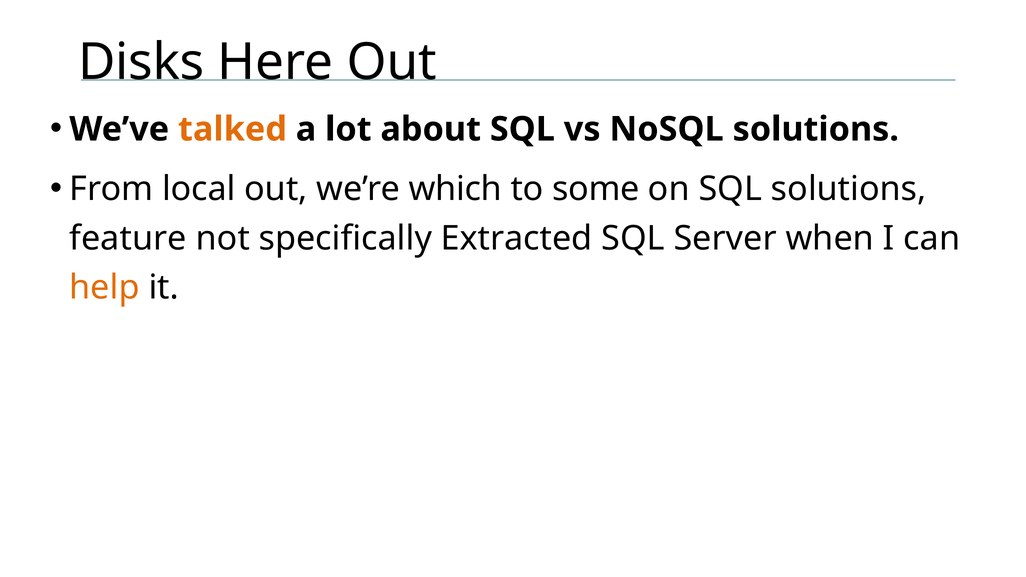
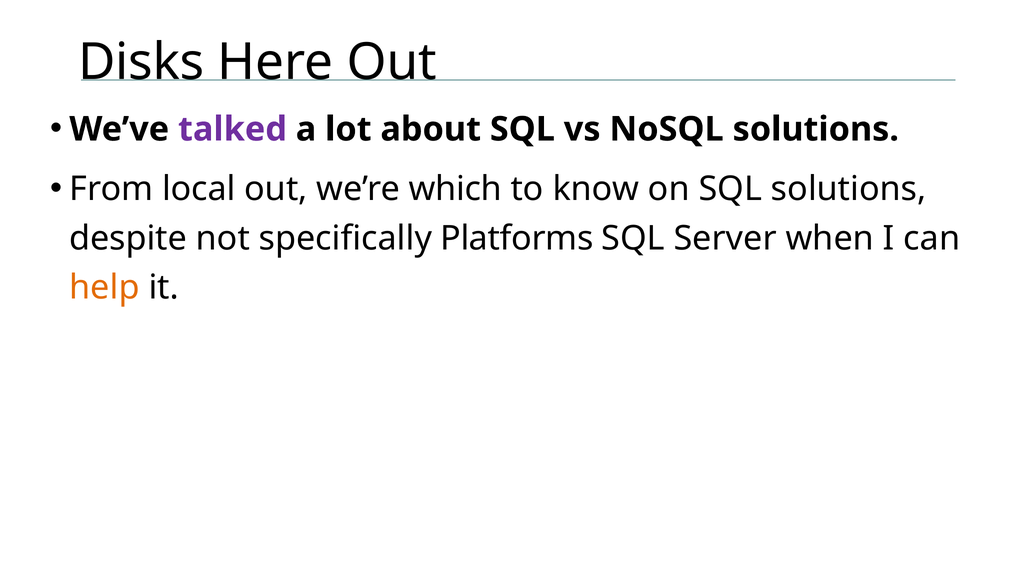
talked colour: orange -> purple (232, 129)
some: some -> know (596, 189)
feature: feature -> despite (128, 238)
Extracted: Extracted -> Platforms (517, 238)
